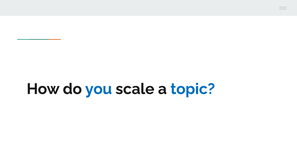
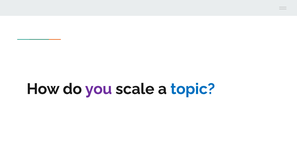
you colour: blue -> purple (99, 89)
